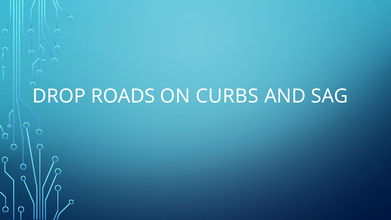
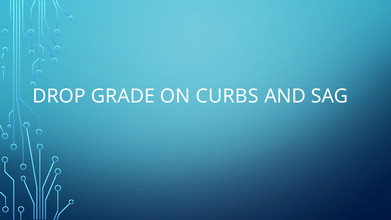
ROADS: ROADS -> GRADE (123, 96)
